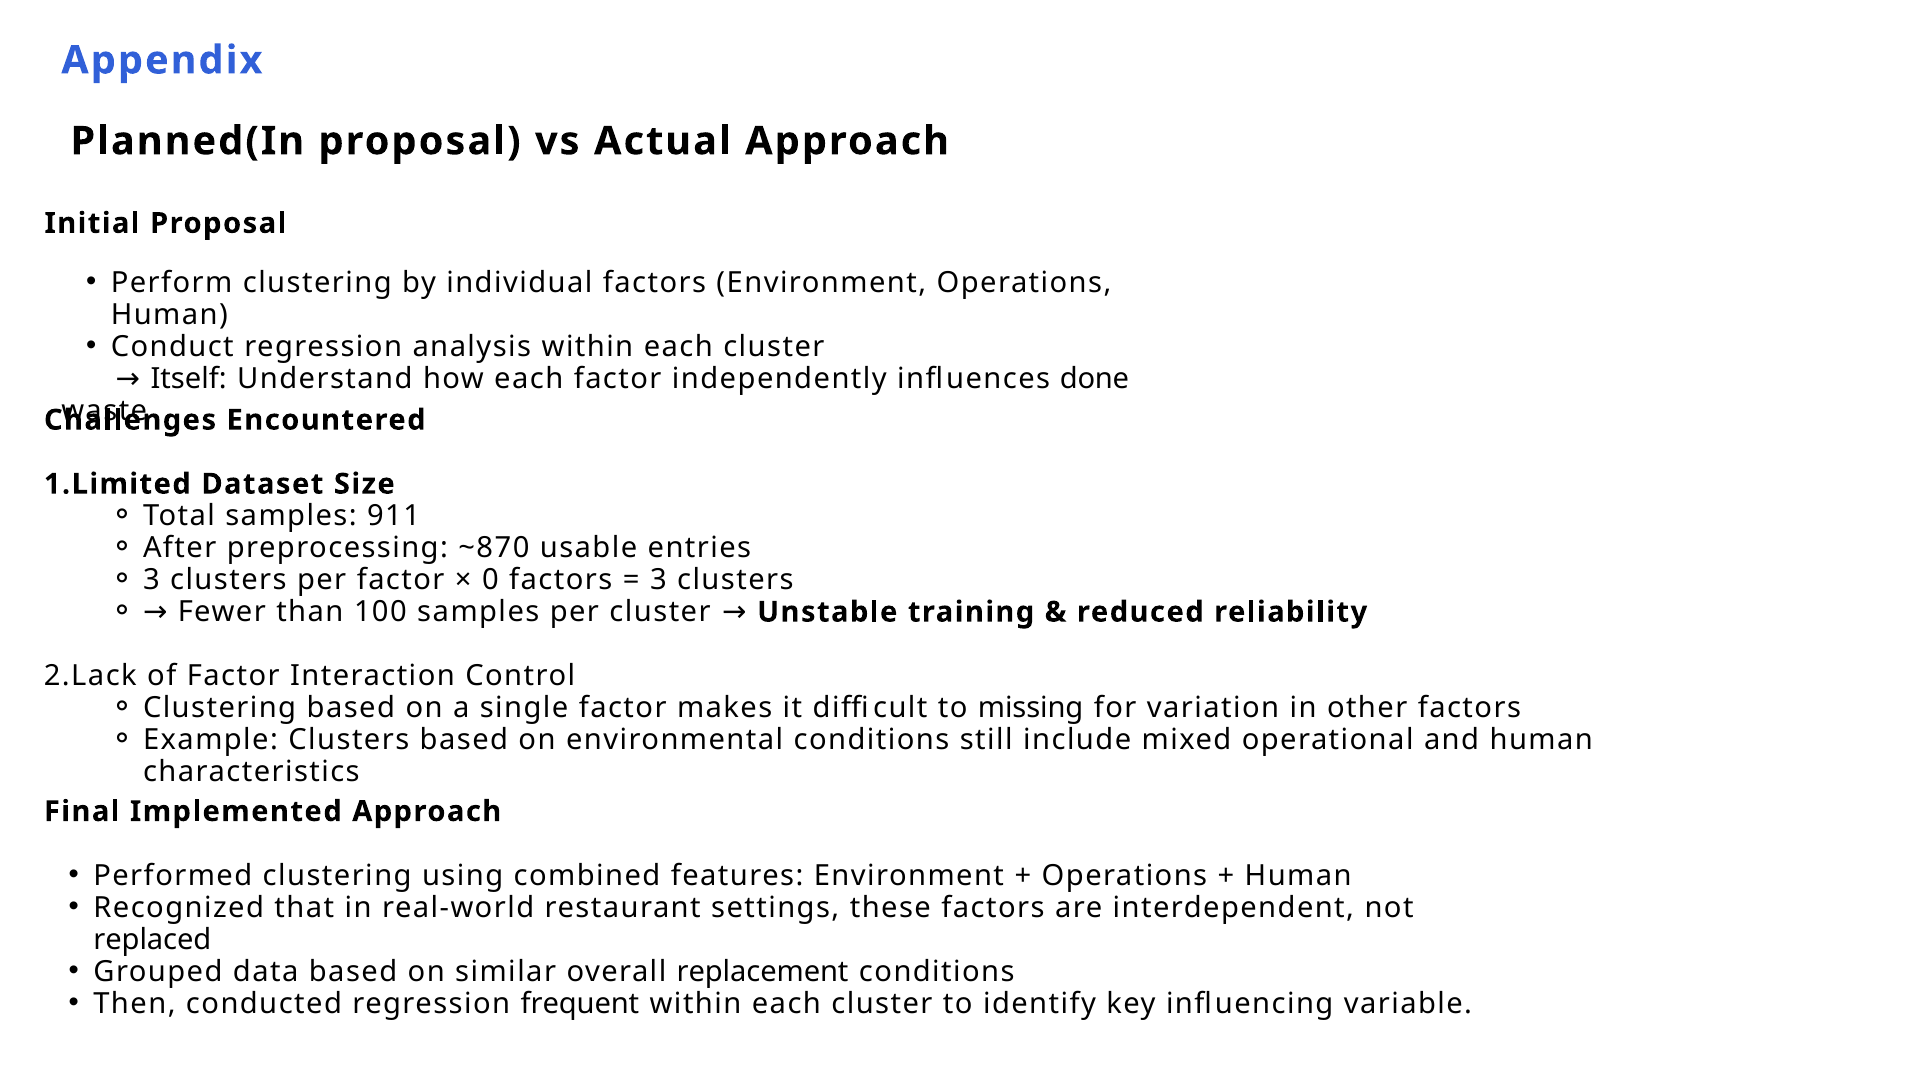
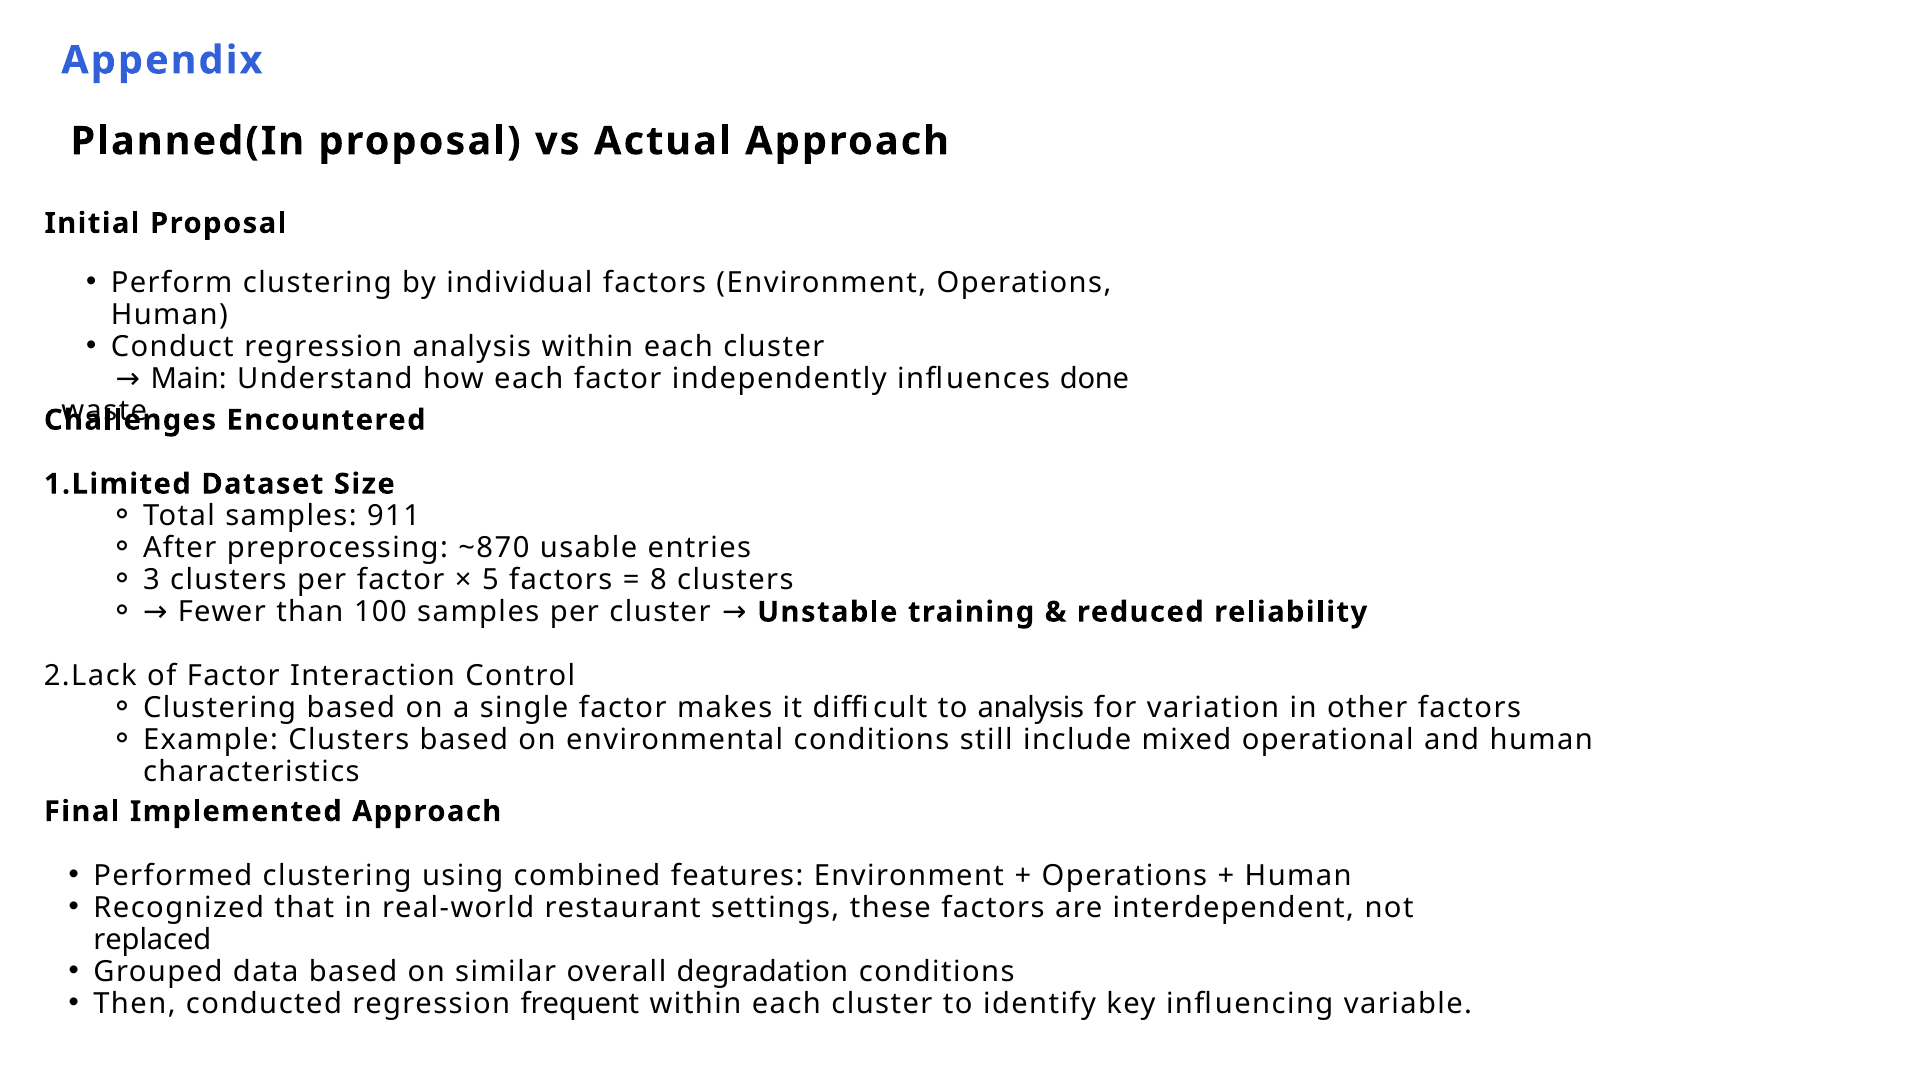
Itself: Itself -> Main (189, 379)
0: 0 -> 5 (490, 580)
3: 3 -> 8 (658, 580)
to missing: missing -> analysis (1031, 708)
replacement: replacement -> degradation (762, 972)
